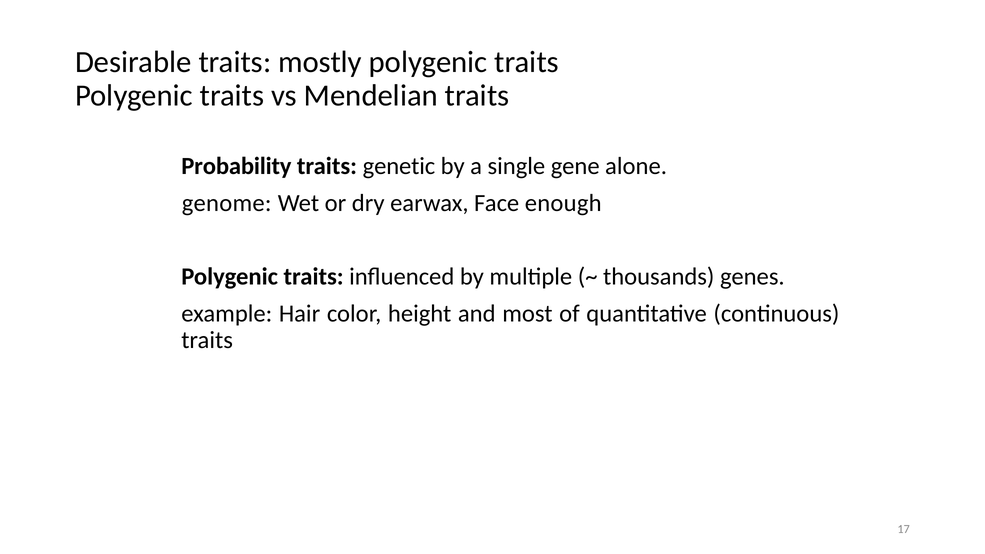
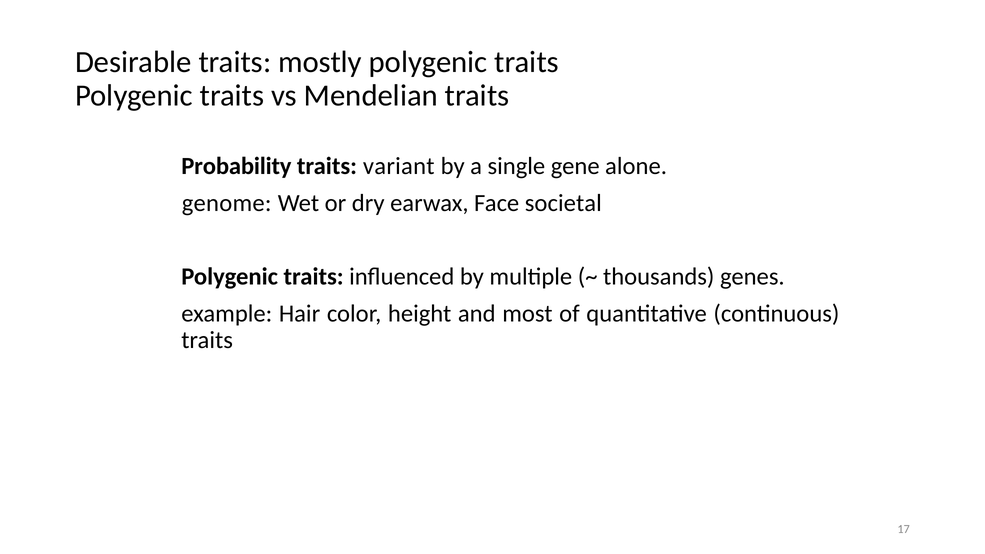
genetic: genetic -> variant (399, 166)
enough: enough -> societal (563, 203)
